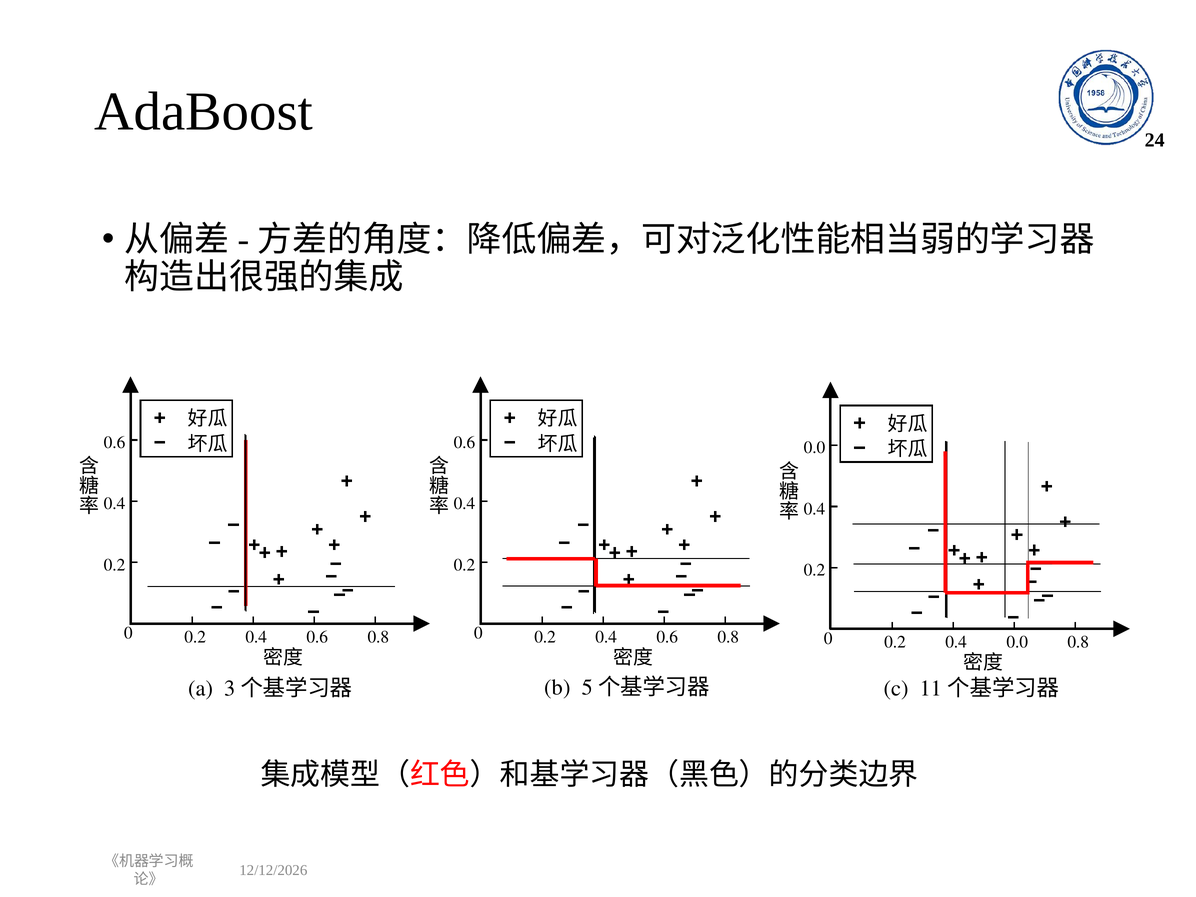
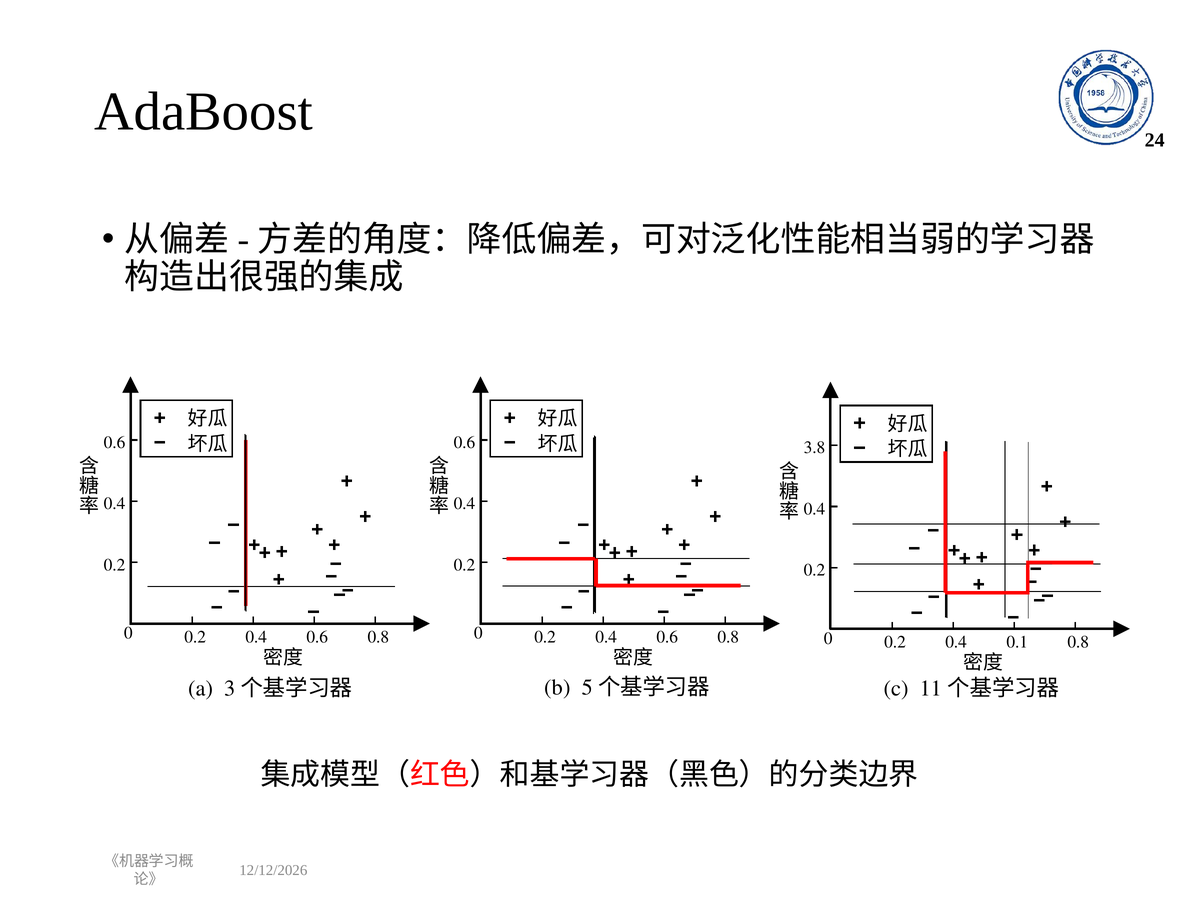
0.0: 0.0 -> 3.8 (814, 448)
0 0.2 0.4 0.0: 0.0 -> 0.1 (1017, 642)
